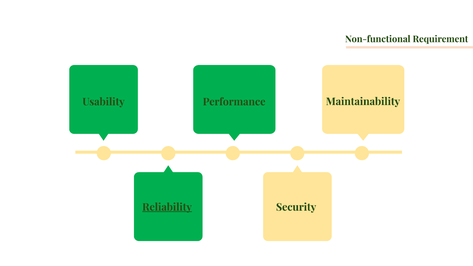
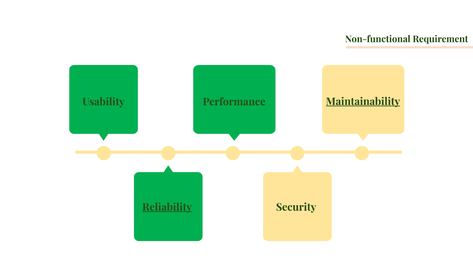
Maintainability underline: none -> present (363, 102)
